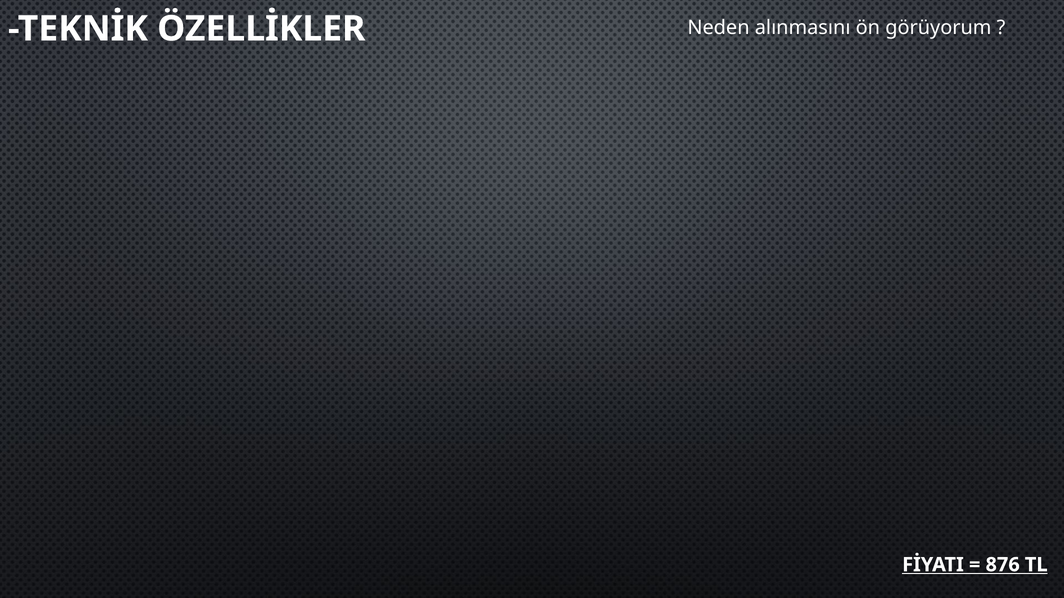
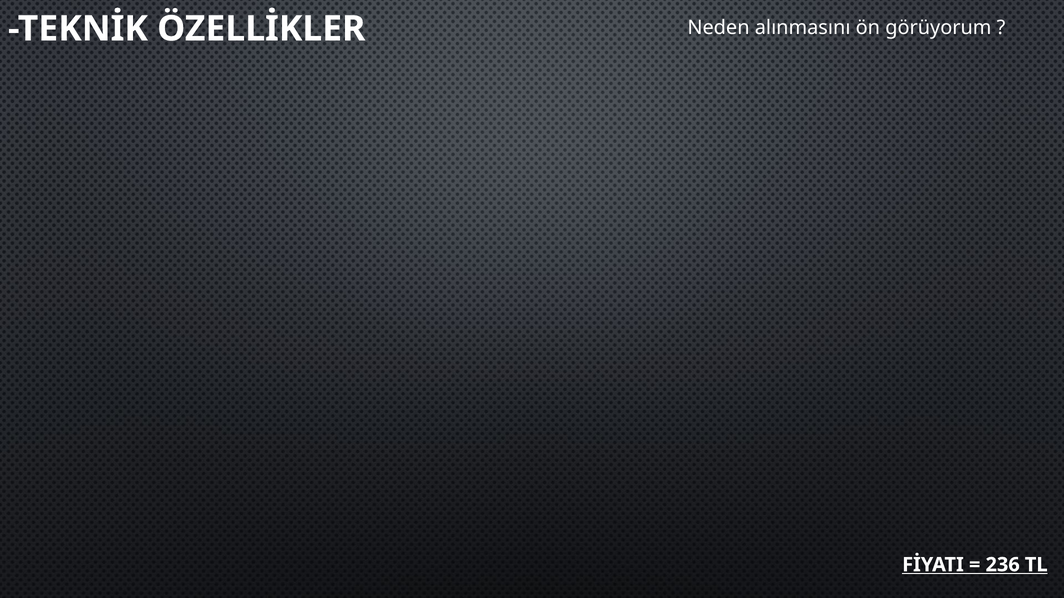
876: 876 -> 236 (1003, 565)
